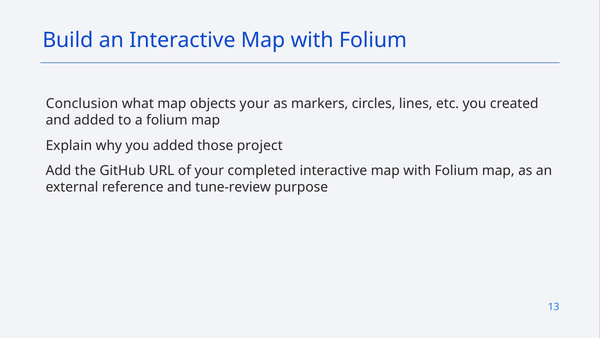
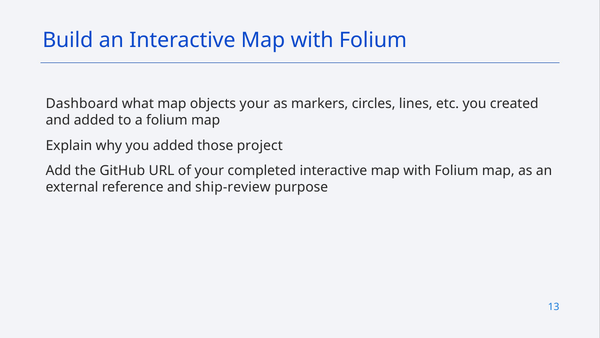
Conclusion: Conclusion -> Dashboard (82, 104)
tune-review: tune-review -> ship-review (233, 187)
